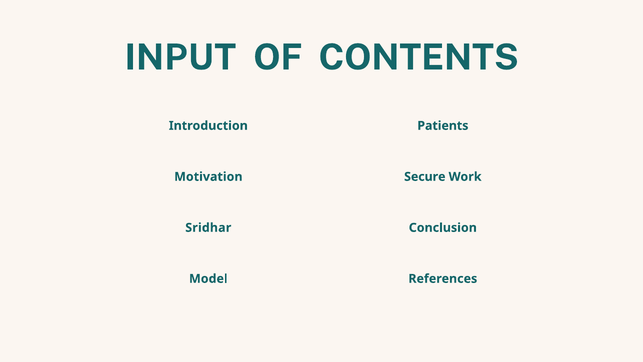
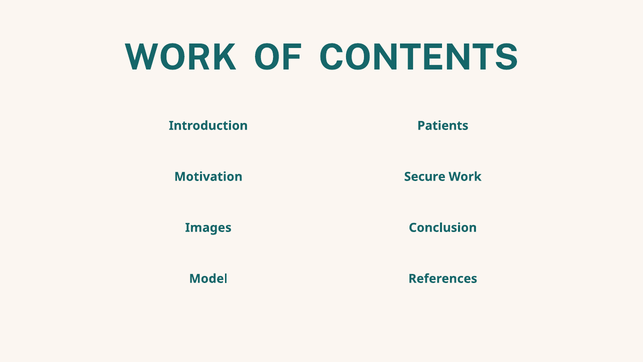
INPUT: INPUT -> WORK (181, 58)
Sridhar: Sridhar -> Images (208, 228)
